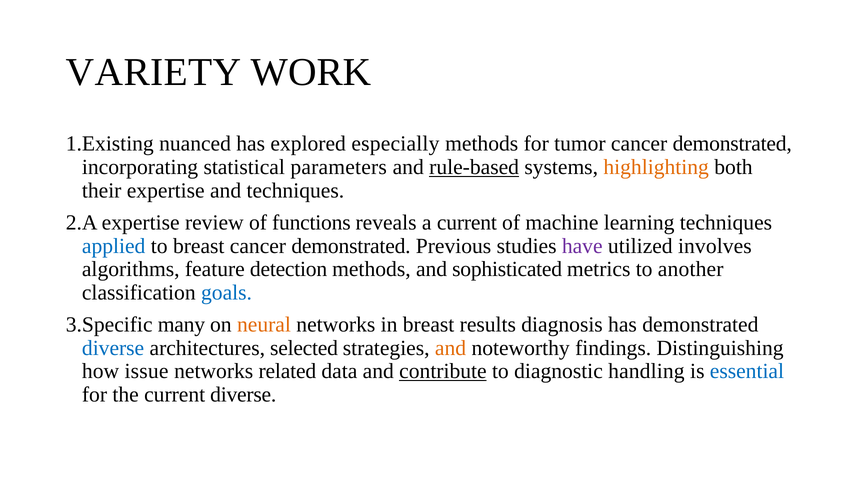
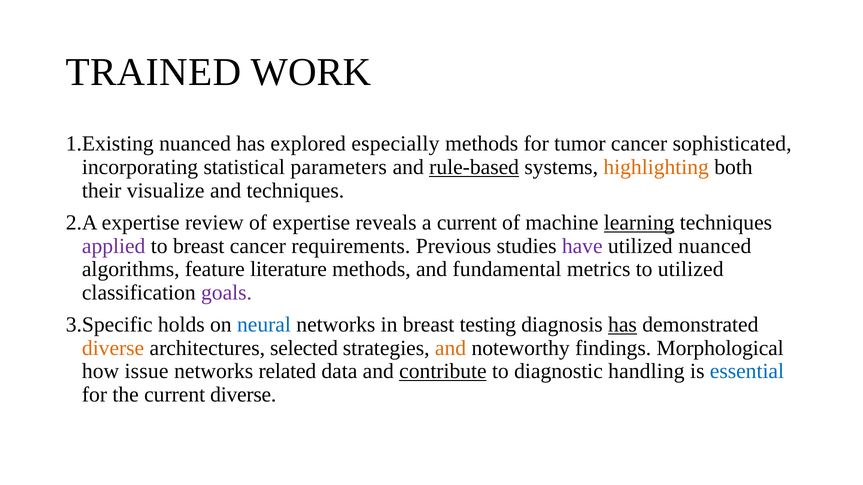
VARIETY: VARIETY -> TRAINED (153, 72)
demonstrated: demonstrated -> sophisticated (732, 144)
their expertise: expertise -> visualize (166, 191)
of functions: functions -> expertise (311, 223)
learning underline: none -> present (639, 223)
applied colour: blue -> purple (114, 246)
breast cancer demonstrated: demonstrated -> requirements (351, 246)
utilized involves: involves -> nuanced (715, 246)
detection: detection -> literature (289, 269)
sophisticated: sophisticated -> fundamental (507, 269)
to another: another -> utilized (691, 269)
goals colour: blue -> purple (227, 293)
many: many -> holds (181, 325)
neural colour: orange -> blue (264, 325)
results: results -> testing (488, 325)
has underline: none -> present (623, 325)
diverse colour: blue -> orange (113, 348)
Distinguishing: Distinguishing -> Morphological (720, 348)
